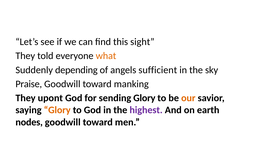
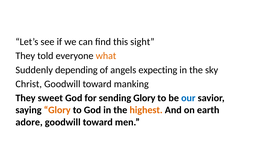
sufficient: sufficient -> expecting (158, 70)
Praise: Praise -> Christ (29, 84)
upont: upont -> sweet (50, 98)
our colour: orange -> blue (188, 98)
highest colour: purple -> orange (146, 110)
nodes: nodes -> adore (29, 122)
